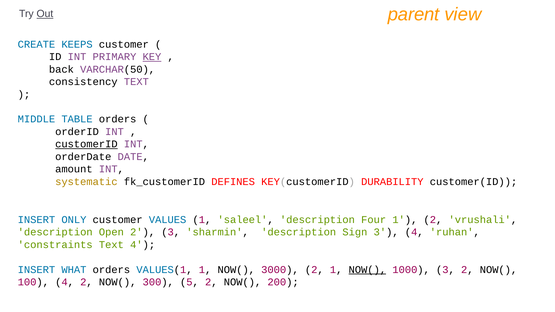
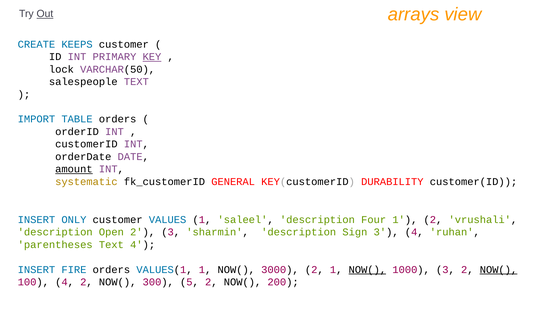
parent: parent -> arrays (414, 14)
back: back -> lock (61, 69)
consistency: consistency -> salespeople (83, 82)
MIDDLE: MIDDLE -> IMPORT (36, 119)
customerID underline: present -> none (86, 144)
amount underline: none -> present (74, 169)
DEFINES: DEFINES -> GENERAL (233, 182)
constraints: constraints -> parentheses (55, 245)
WHAT: WHAT -> FIRE (74, 270)
NOW( underline: none -> present (498, 270)
